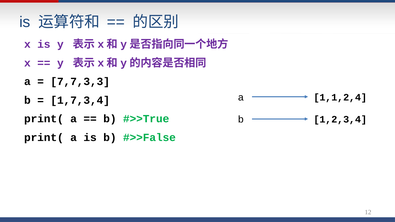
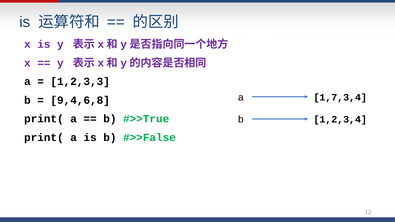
7,7,3,3: 7,7,3,3 -> 1,2,3,3 (80, 82)
1,1,2,4: 1,1,2,4 -> 1,7,3,4 (340, 97)
1,7,3,4: 1,7,3,4 -> 9,4,6,8 (80, 100)
